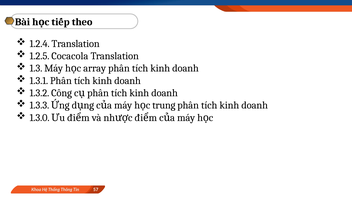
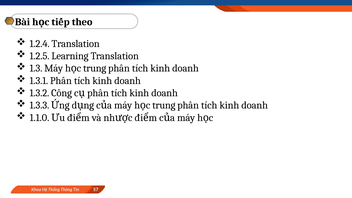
Cocacola: Cocacola -> Learning (70, 56)
array: array -> trung (95, 68)
1.3.0: 1.3.0 -> 1.1.0 (40, 118)
